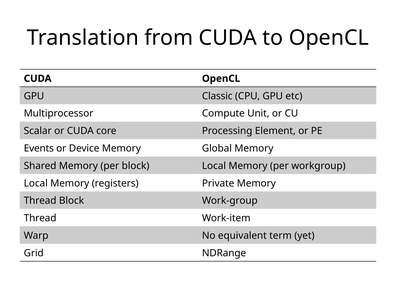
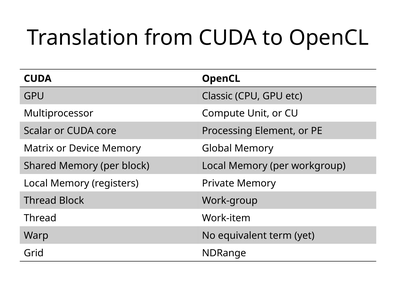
Events: Events -> Matrix (39, 148)
